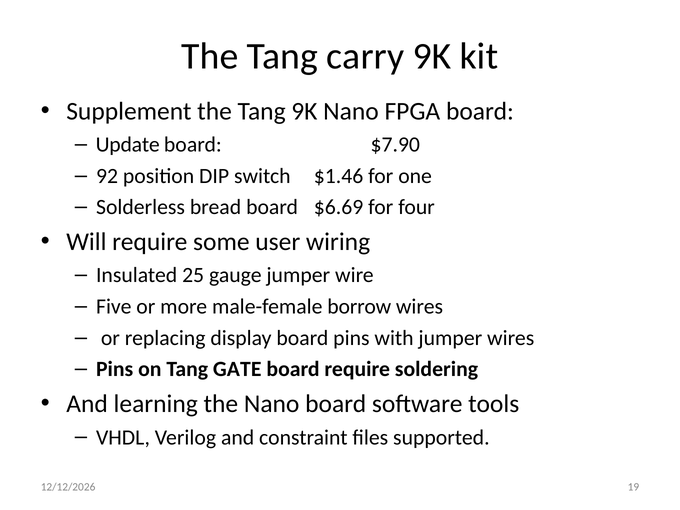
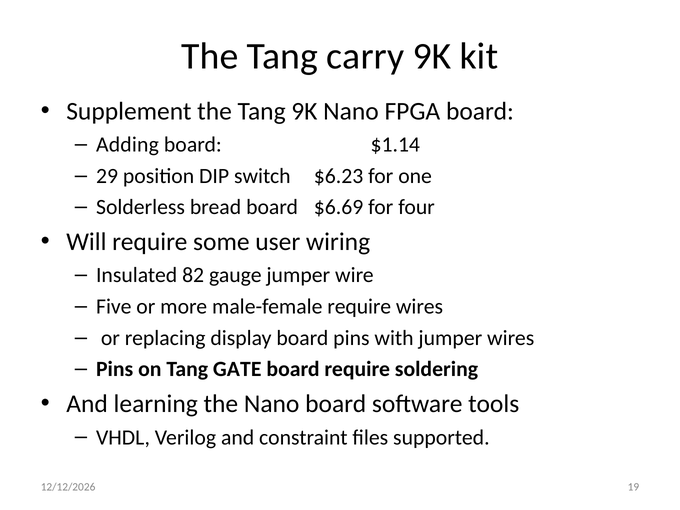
Update: Update -> Adding (127, 145)
$7.90: $7.90 -> $1.14 (395, 145)
92: 92 -> 29 (107, 176)
$1.46: $1.46 -> $6.23 (339, 176)
25: 25 -> 82 (193, 275)
male-female borrow: borrow -> require (359, 307)
